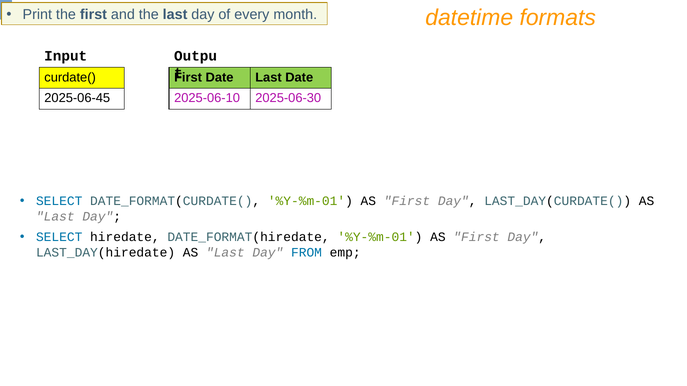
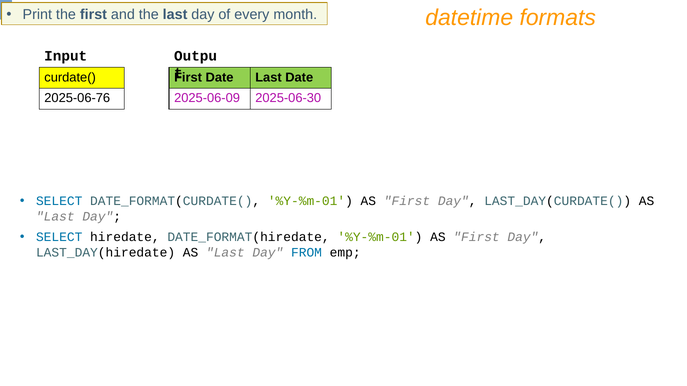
2025-06-45: 2025-06-45 -> 2025-06-76 (77, 98)
2025-06-10: 2025-06-10 -> 2025-06-09 (207, 98)
